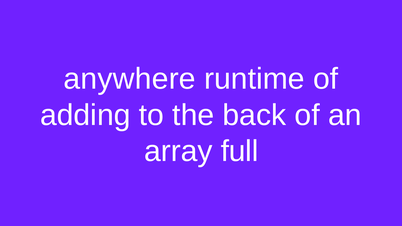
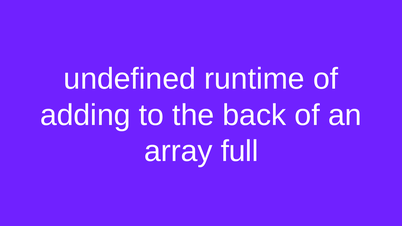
anywhere: anywhere -> undefined (130, 79)
